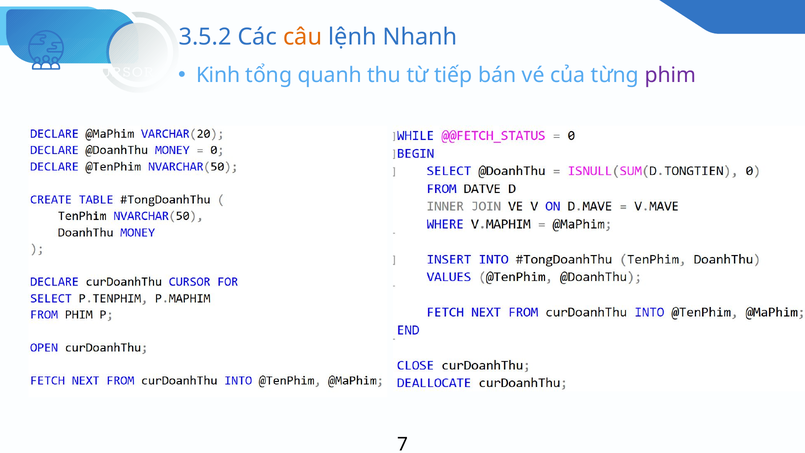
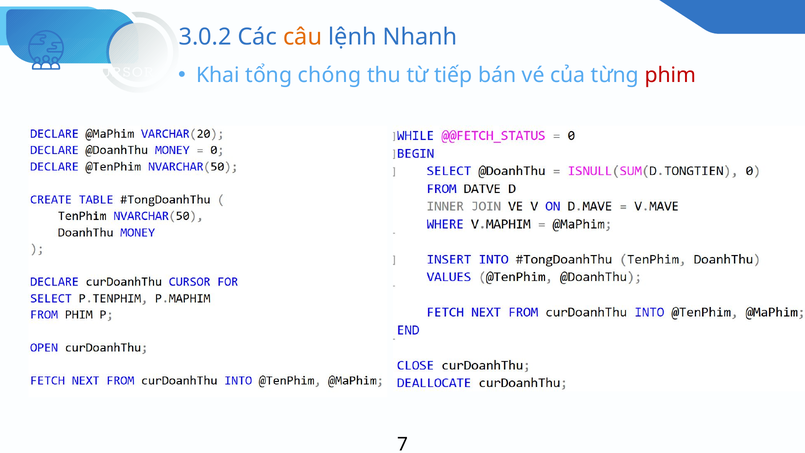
3.5.2: 3.5.2 -> 3.0.2 (205, 37)
Kinh: Kinh -> Khai (218, 75)
quanh: quanh -> chóng (330, 75)
phim colour: purple -> red (670, 75)
